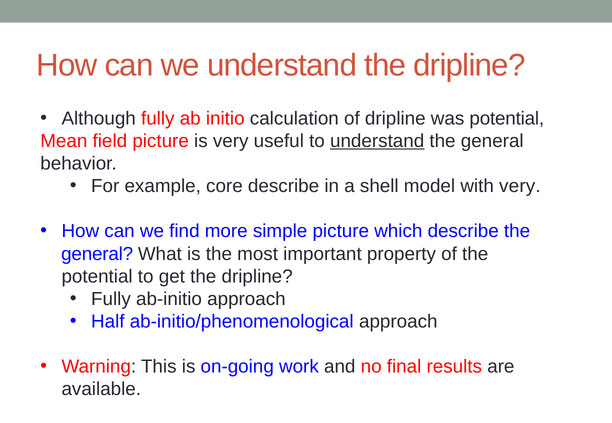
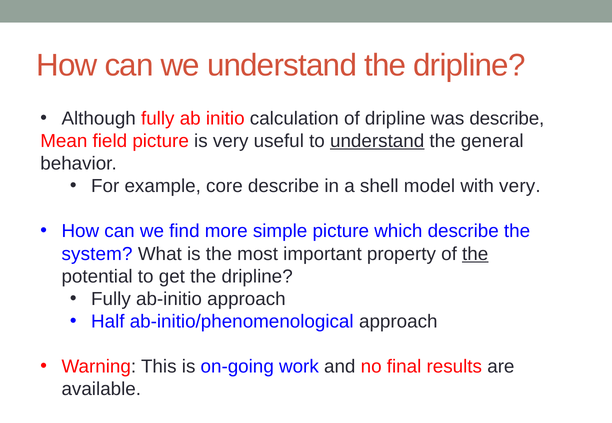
was potential: potential -> describe (507, 119)
general: general -> system (97, 254)
the underline: none -> present (475, 254)
